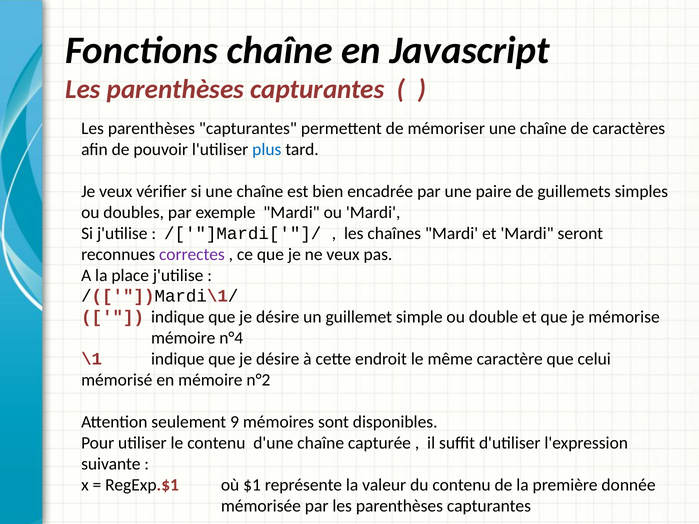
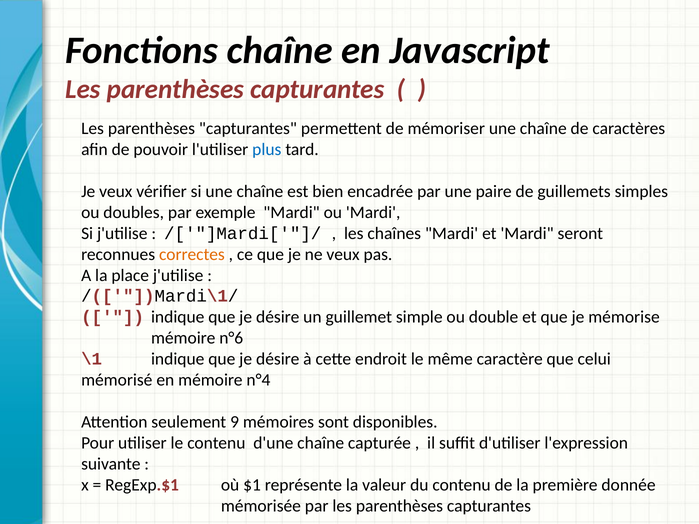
correctes colour: purple -> orange (192, 254)
n°4: n°4 -> n°6 (231, 338)
n°2: n°2 -> n°4 (258, 380)
